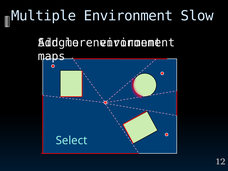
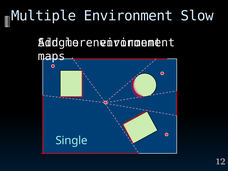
Select: Select -> Single (72, 141)
